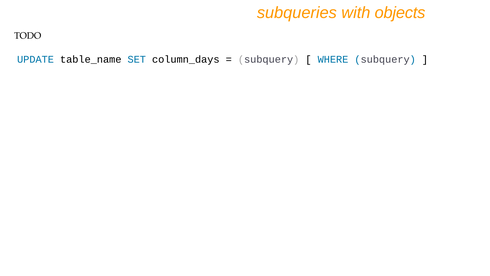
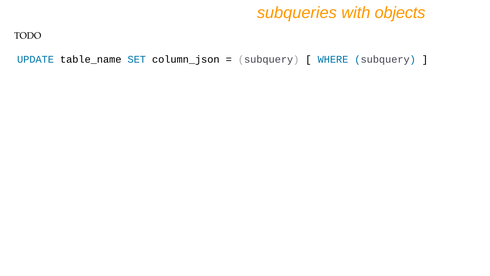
column_days: column_days -> column_json (186, 59)
